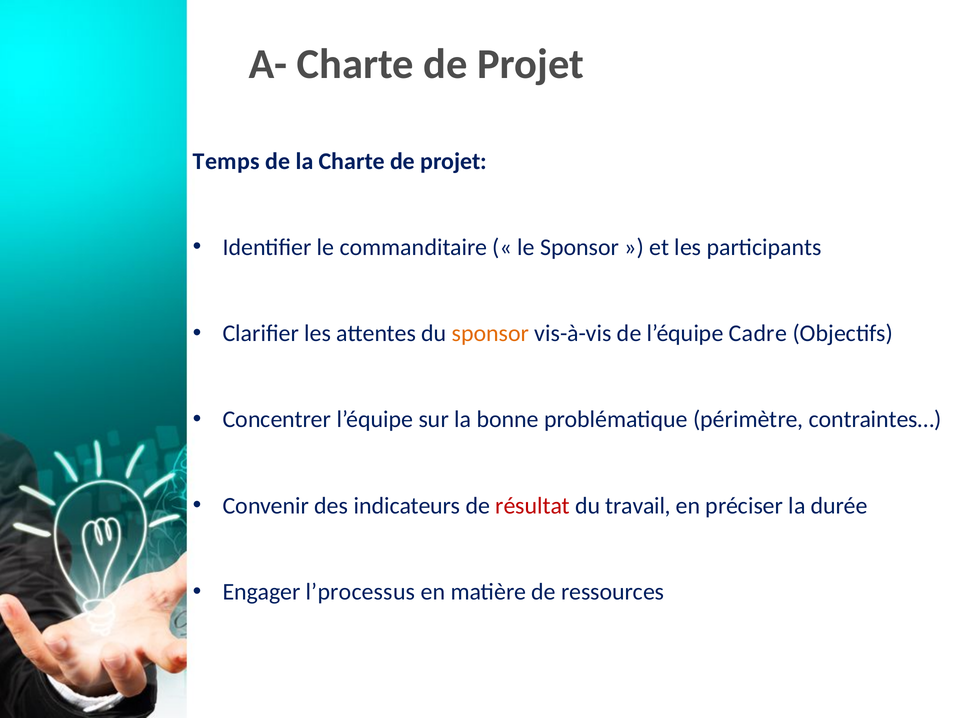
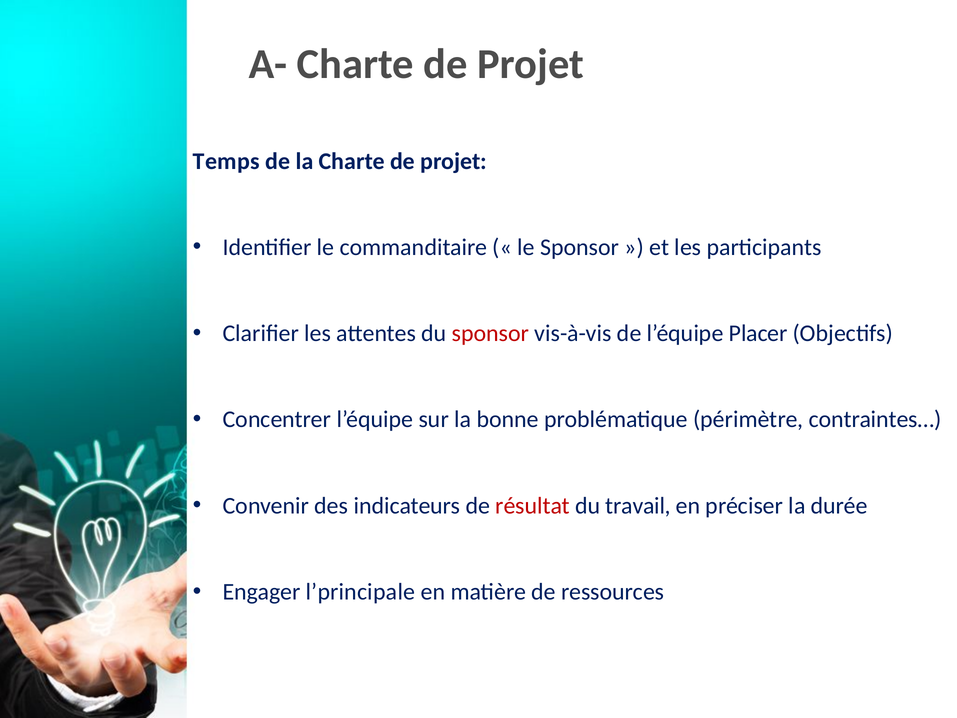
sponsor colour: orange -> red (490, 333)
Cadre: Cadre -> Placer (758, 333)
l’processus: l’processus -> l’principale (360, 592)
